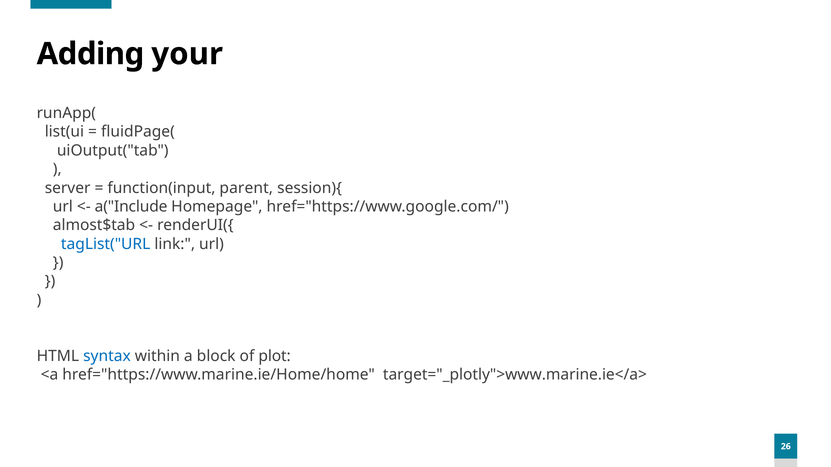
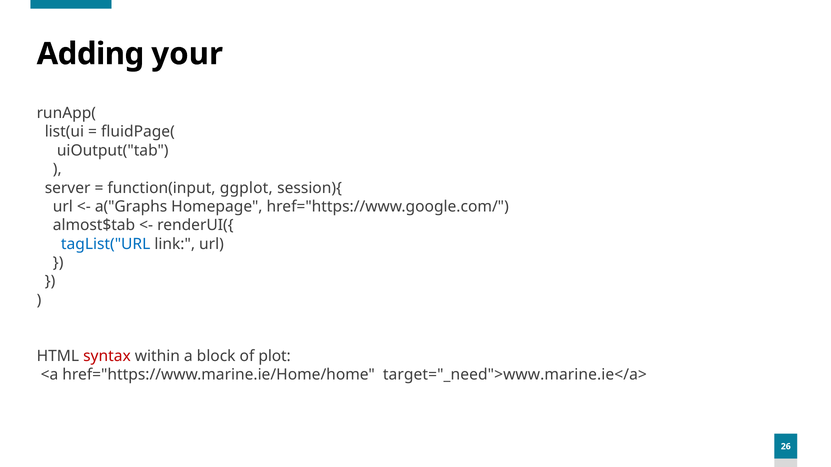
parent: parent -> ggplot (246, 188)
a("Include: a("Include -> a("Graphs (131, 207)
syntax colour: blue -> red (107, 356)
target="_plotly">www.marine.ie</a>: target="_plotly">www.marine.ie</a> -> target="_need">www.marine.ie</a> (515, 375)
